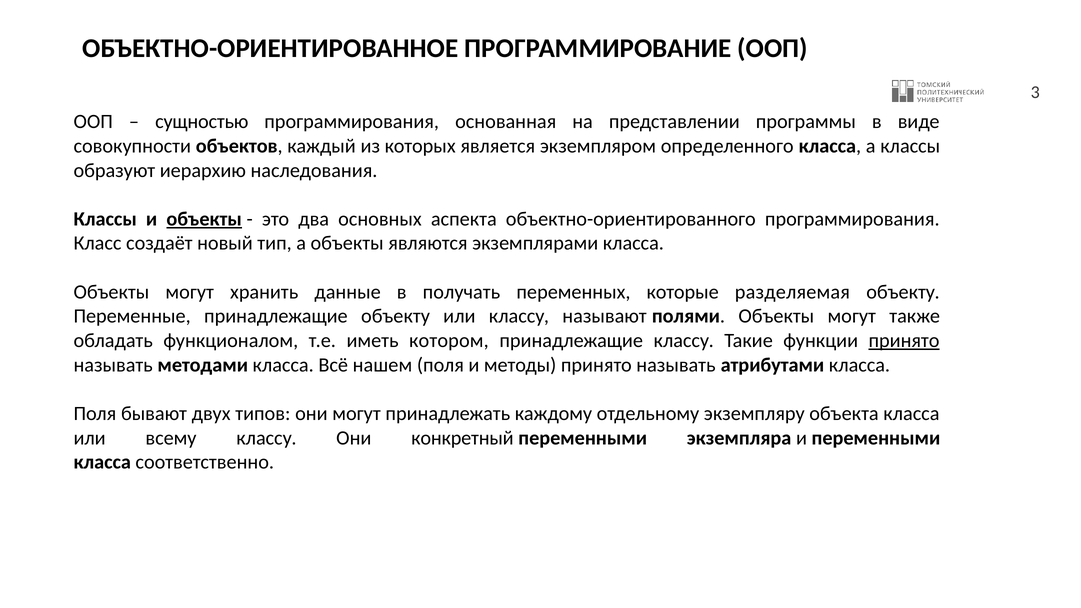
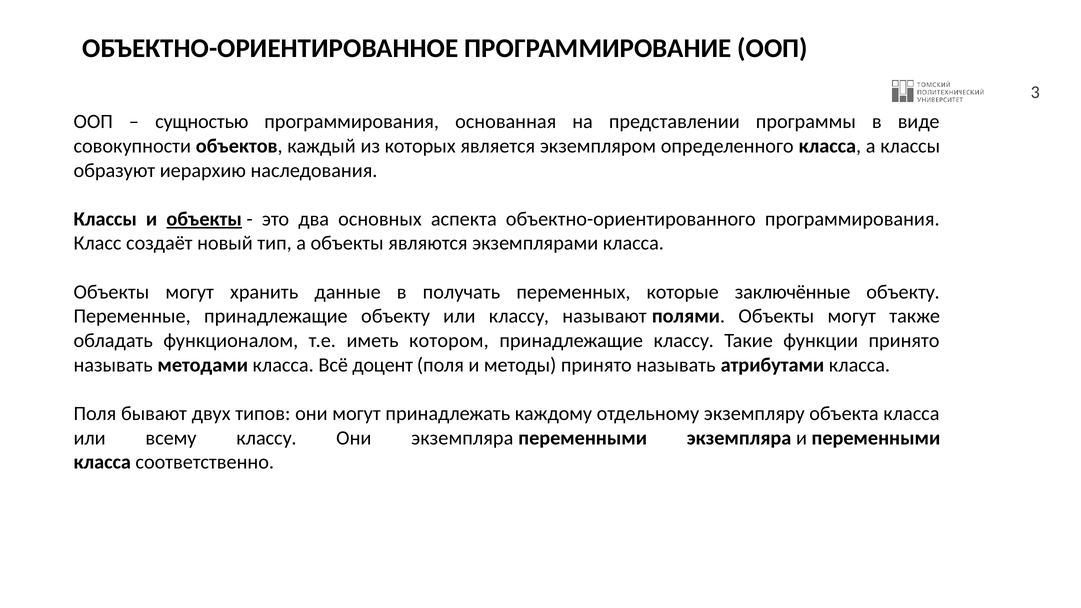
разделяемая: разделяемая -> заключённые (793, 292)
принято underline: present -> none (904, 341)
нашем: нашем -> доцент (383, 365)
Они конкретный: конкретный -> экземпляра (462, 438)
